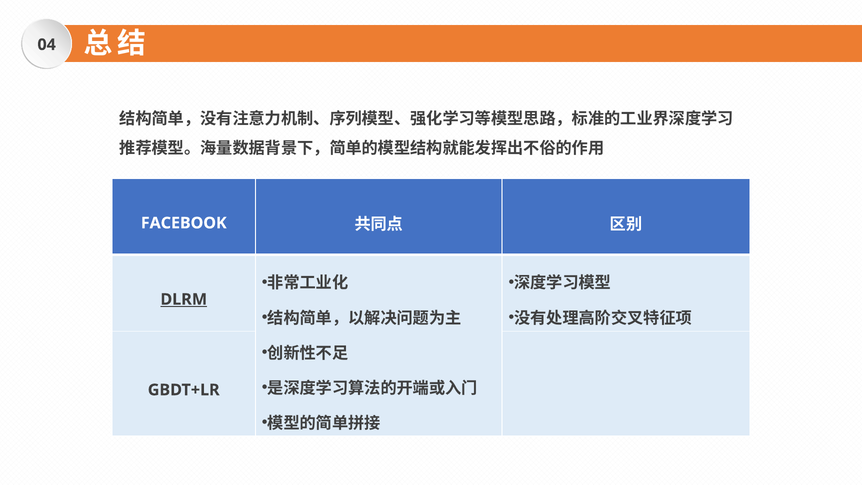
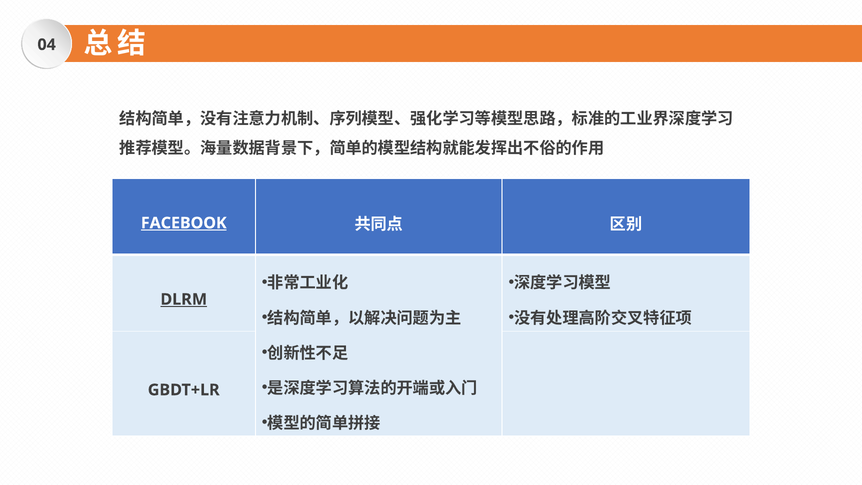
FACEBOOK underline: none -> present (184, 223)
